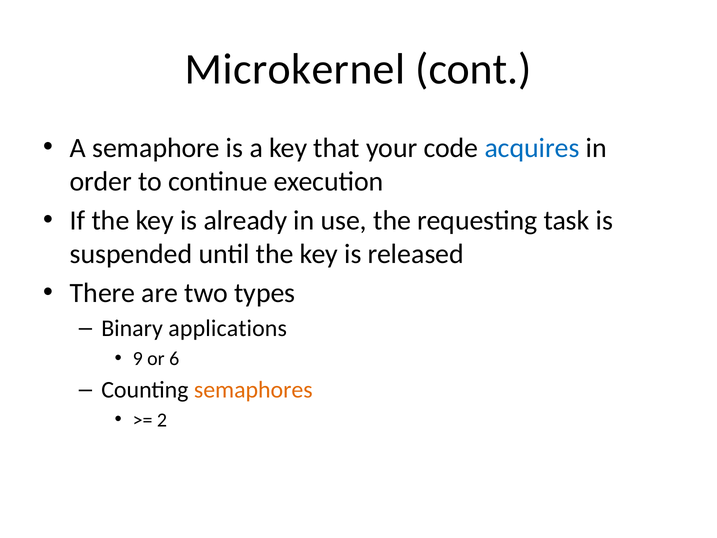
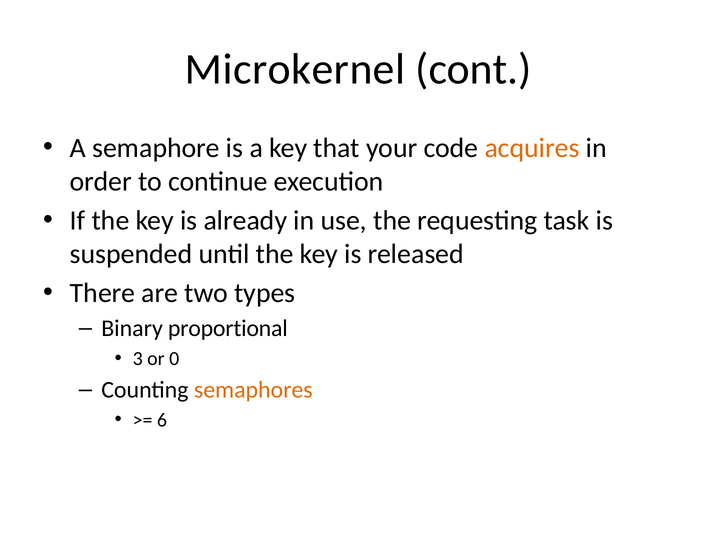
acquires colour: blue -> orange (532, 148)
applications: applications -> proportional (228, 328)
9: 9 -> 3 (138, 358)
6: 6 -> 0 (174, 358)
2: 2 -> 6 (162, 420)
